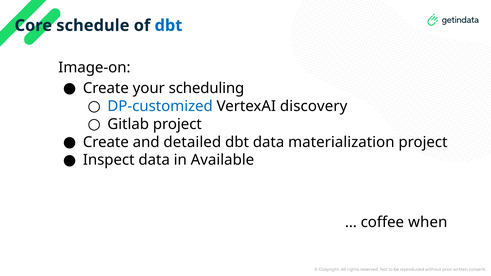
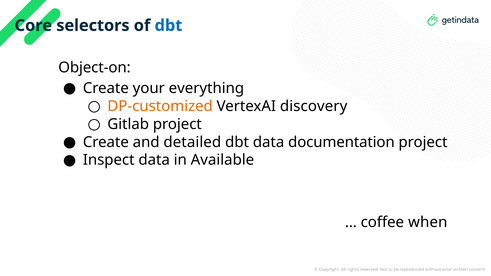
schedule: schedule -> selectors (93, 26)
Image-on: Image-on -> Object-on (94, 67)
scheduling: scheduling -> everything (206, 88)
DP-customized colour: blue -> orange (160, 106)
materialization: materialization -> documentation (341, 142)
